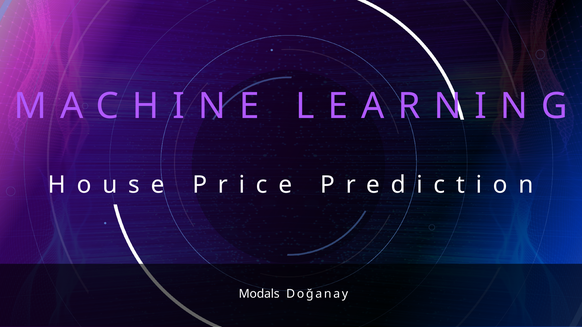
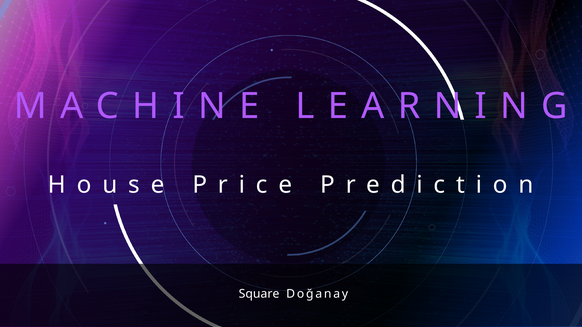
Modals: Modals -> Square (259, 294)
